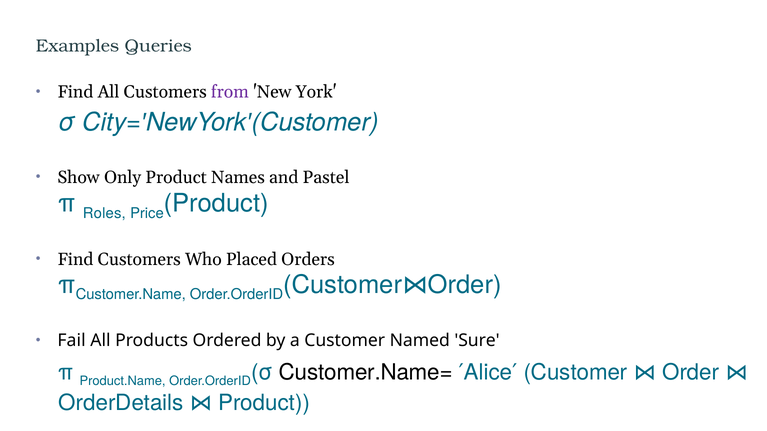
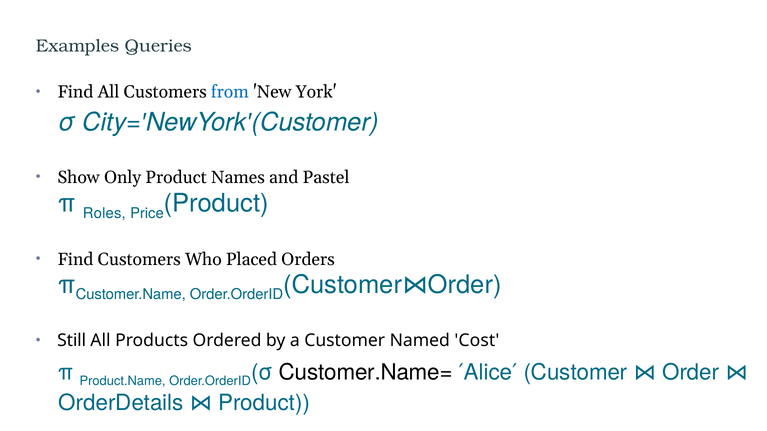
from colour: purple -> blue (230, 92)
Fail: Fail -> Still (72, 341)
Sure: Sure -> Cost (477, 341)
